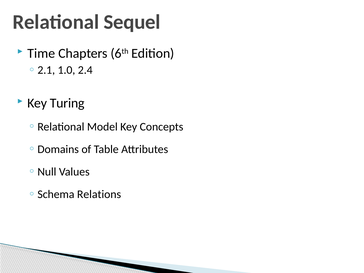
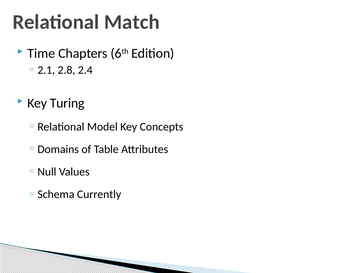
Sequel: Sequel -> Match (132, 22)
1.0: 1.0 -> 2.8 (66, 70)
Relations: Relations -> Currently (99, 194)
